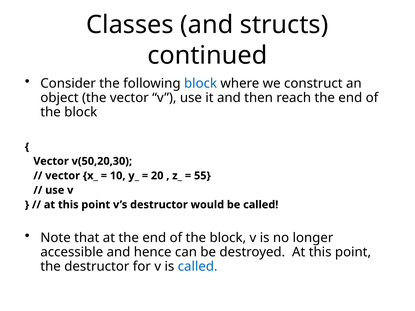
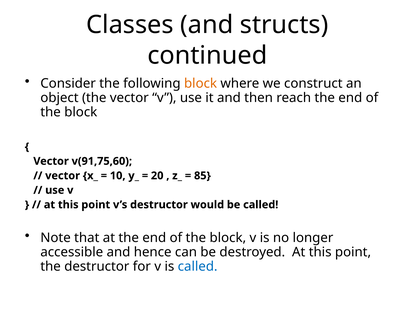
block colour: blue -> orange (201, 84)
v(50,20,30: v(50,20,30 -> v(91,75,60 (102, 161)
55: 55 -> 85 (202, 176)
